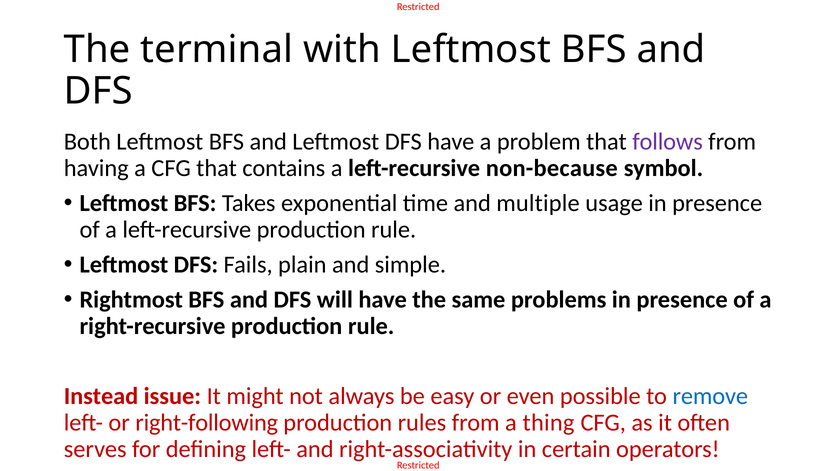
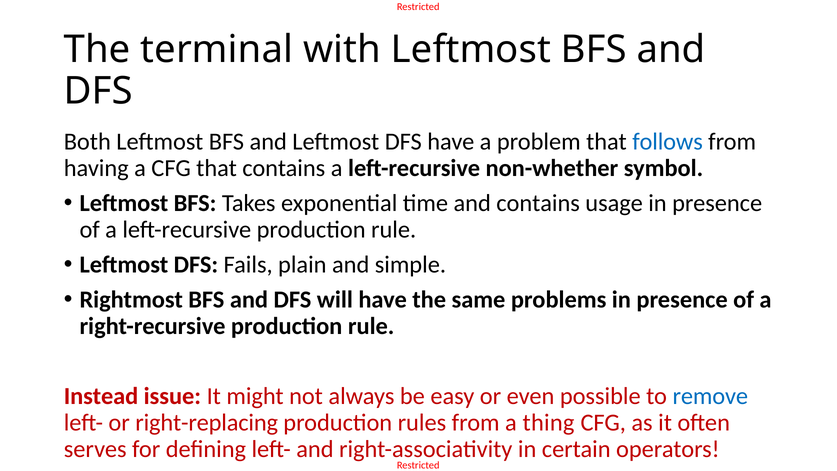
follows colour: purple -> blue (668, 142)
non-because: non-because -> non-whether (552, 168)
and multiple: multiple -> contains (538, 203)
right-following: right-following -> right-replacing (207, 422)
